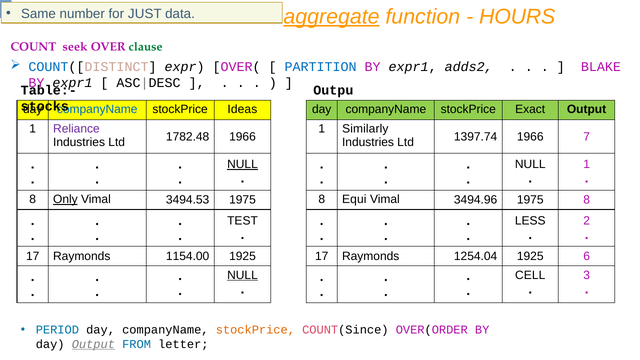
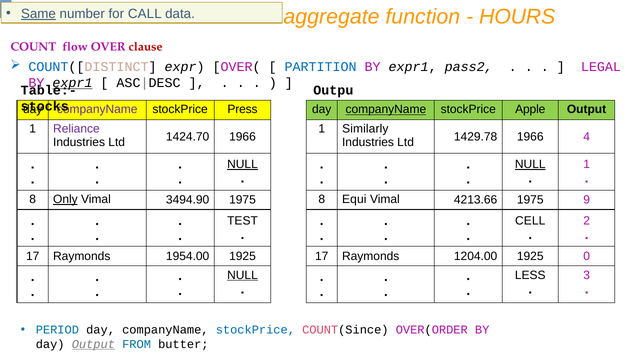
Same underline: none -> present (38, 14)
JUST: JUST -> CALL (145, 14)
aggregate underline: present -> none (331, 17)
seek: seek -> flow (75, 47)
clause colour: green -> red (146, 47)
adds2: adds2 -> pass2 (469, 67)
BLAKE: BLAKE -> LEGAL (601, 67)
expr1 underline: none -> present (72, 83)
companyName colour: blue -> purple (97, 109)
Ideas: Ideas -> Press (242, 109)
companyName underline: none -> present (386, 109)
Exact: Exact -> Apple (530, 109)
1782.48: 1782.48 -> 1424.70 (188, 137)
1397.74: 1397.74 -> 1429.78 (476, 137)
7: 7 -> 4 (587, 137)
NULL underline: none -> present (530, 164)
3494.53: 3494.53 -> 3494.90 (188, 200)
3494.96: 3494.96 -> 4213.66 (476, 200)
1975 8: 8 -> 9 (587, 200)
LESS: LESS -> CELL (530, 221)
1154.00: 1154.00 -> 1954.00 (188, 256)
1254.04: 1254.04 -> 1204.00 (476, 256)
6: 6 -> 0 (587, 256)
CELL: CELL -> LESS (530, 275)
stockPrice colour: orange -> blue (255, 330)
letter: letter -> butter (183, 344)
